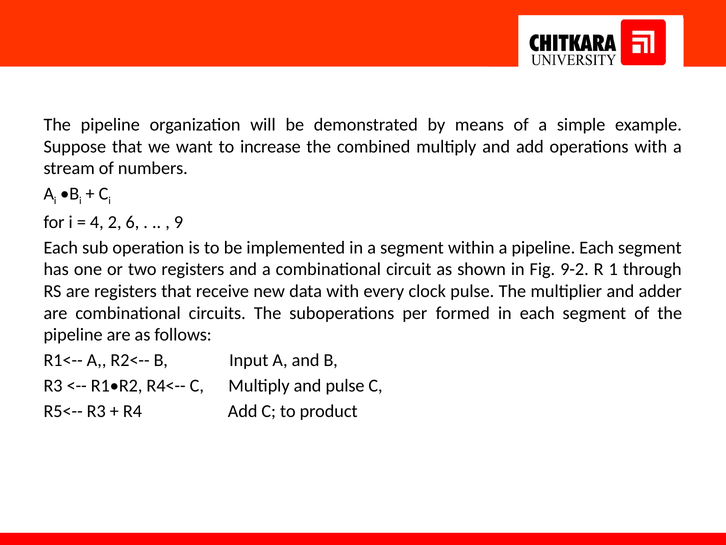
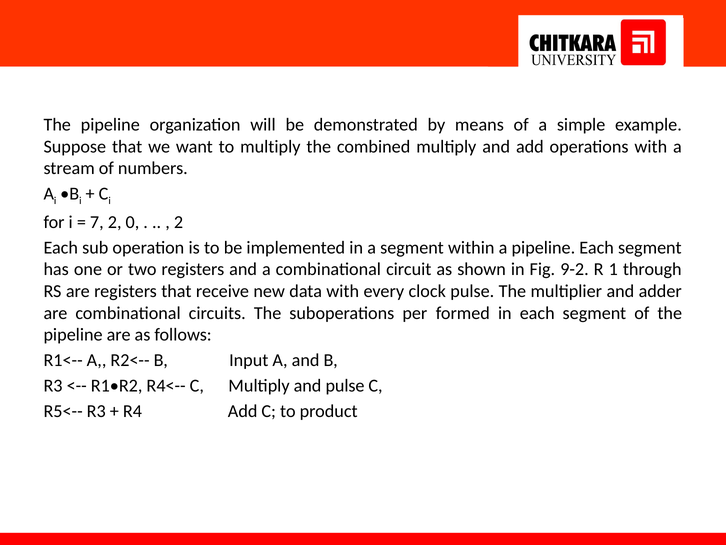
to increase: increase -> multiply (270, 146)
4: 4 -> 7 (97, 222)
6: 6 -> 0 (132, 222)
9: 9 -> 2 (178, 222)
